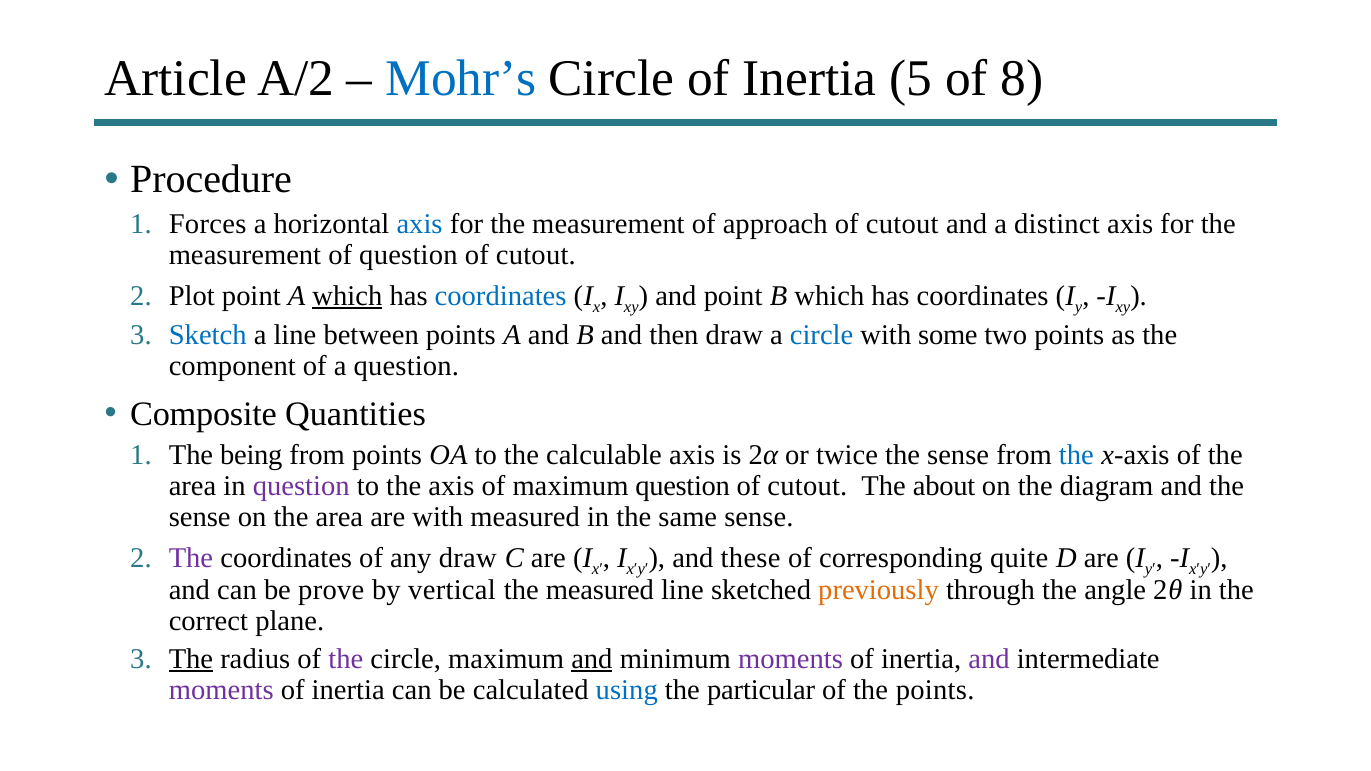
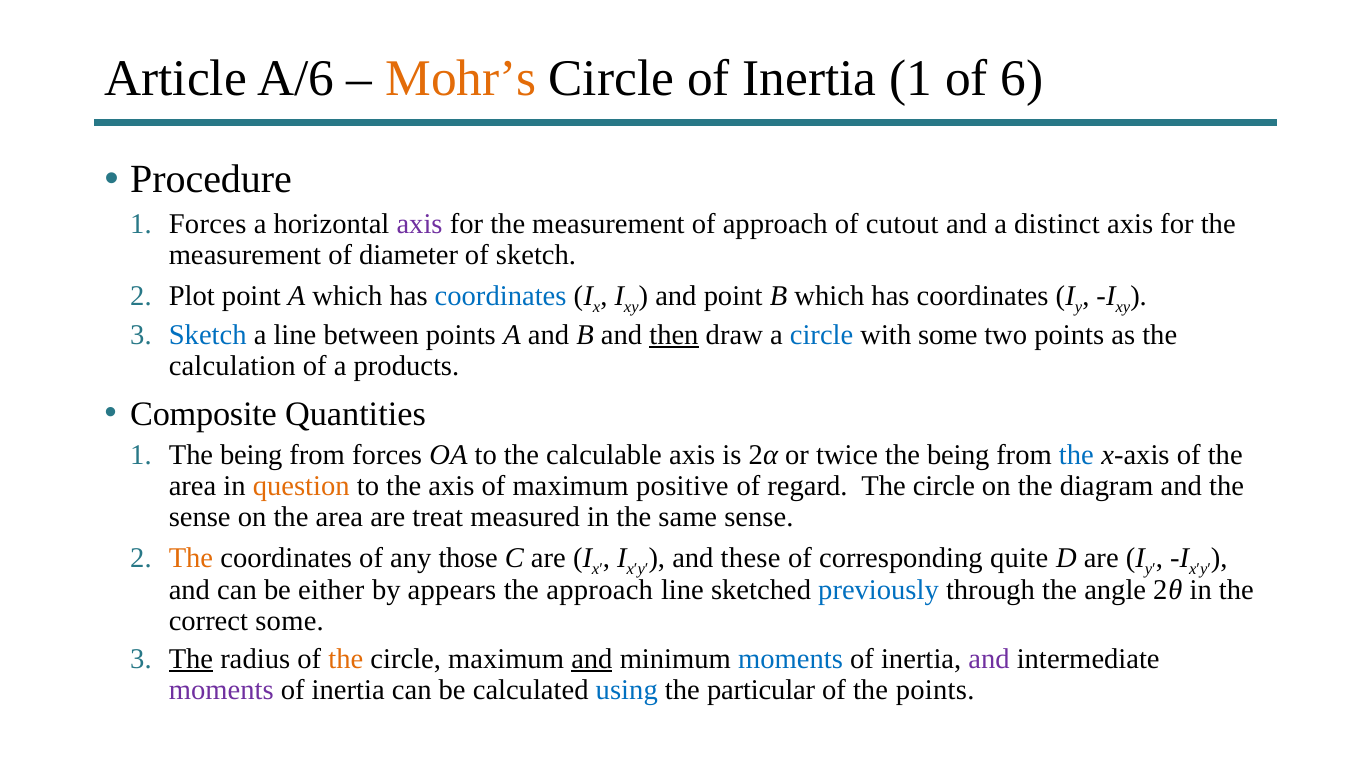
A/2: A/2 -> A/6 (296, 78)
Mohr’s colour: blue -> orange (461, 78)
Inertia 5: 5 -> 1 (911, 78)
8: 8 -> 6 (1022, 78)
axis colour: blue -> purple (420, 224)
of question: question -> diameter (409, 255)
cutout: cutout -> sketch (536, 255)
which underline: present -> none (347, 296)
then underline: none -> present (674, 335)
component: component -> calculation (232, 366)
a question: question -> products (406, 366)
from points: points -> forces (387, 455)
twice the sense: sense -> being (958, 455)
question colour: purple -> orange (301, 486)
maximum question: question -> positive (682, 486)
cutout: cutout -> regard (808, 486)
about: about -> circle (944, 486)
are with: with -> treat (438, 517)
The colour: purple -> orange (191, 558)
any draw: draw -> those (468, 558)
prove: prove -> either (331, 590)
vertical: vertical -> appears (452, 590)
the measured: measured -> approach (600, 590)
previously colour: orange -> blue (879, 590)
correct plane: plane -> some (290, 621)
the colour: purple -> orange (346, 659)
moments colour: purple -> blue (791, 659)
